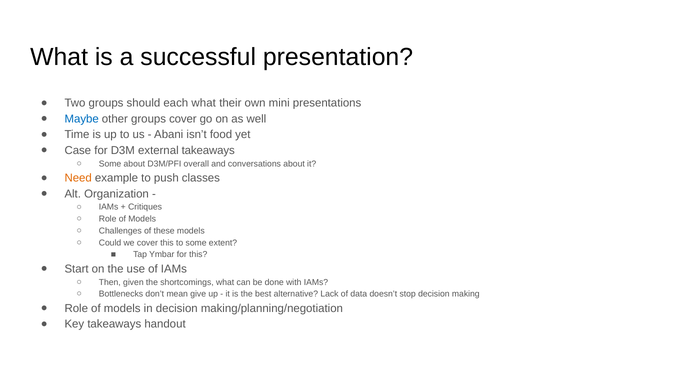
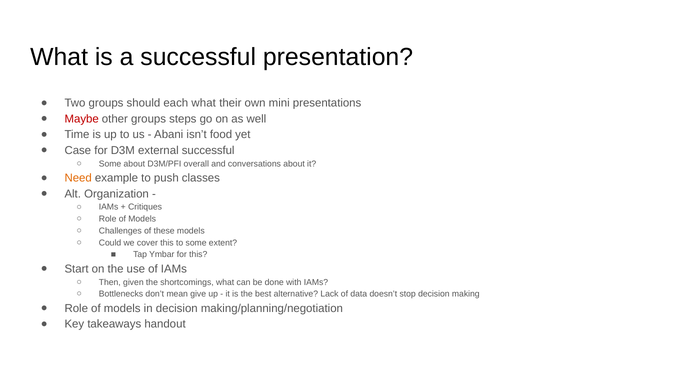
Maybe colour: blue -> red (82, 119)
groups cover: cover -> steps (183, 119)
external takeaways: takeaways -> successful (208, 150)
